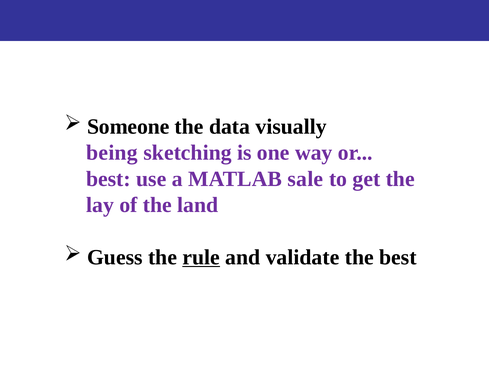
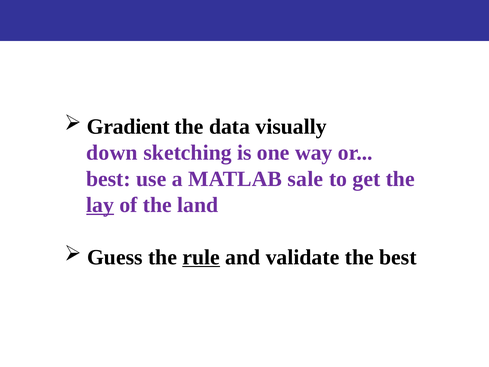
Someone: Someone -> Gradient (128, 127)
being: being -> down (112, 153)
lay underline: none -> present (100, 205)
